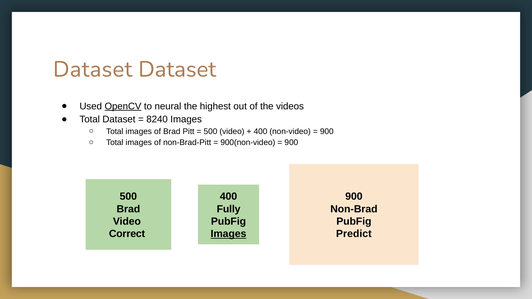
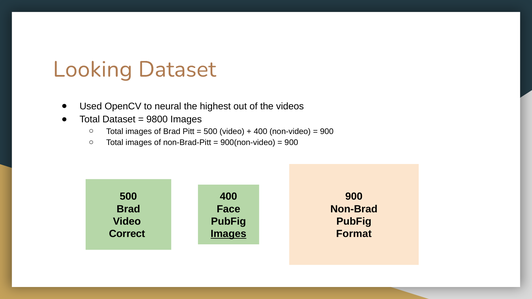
Dataset: Dataset -> Looking (93, 69)
OpenCV underline: present -> none (123, 106)
8240: 8240 -> 9800 (157, 120)
Fully: Fully -> Face (229, 209)
Predict: Predict -> Format (354, 234)
